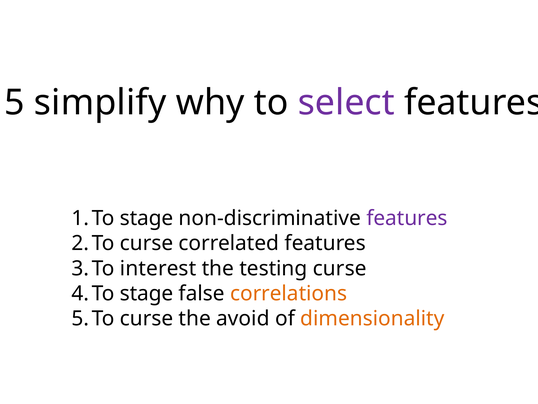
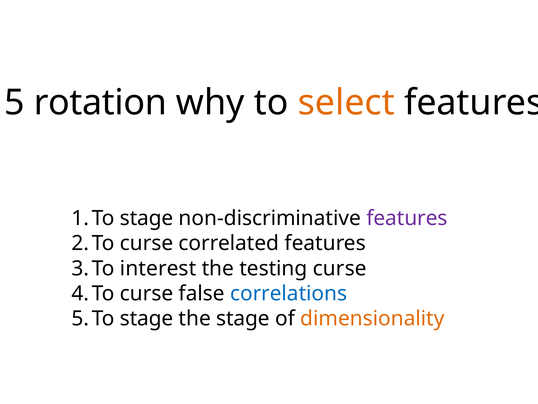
simplify: simplify -> rotation (100, 103)
select colour: purple -> orange (346, 103)
stage: stage -> curse (147, 293)
correlations colour: orange -> blue (289, 293)
curse: curse -> stage (147, 318)
the avoid: avoid -> stage (243, 318)
